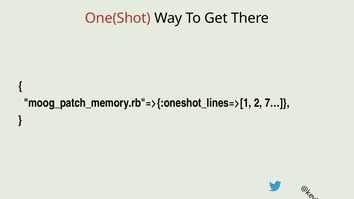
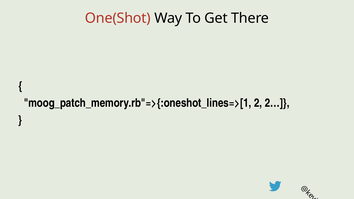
7…: 7… -> 2… (277, 103)
